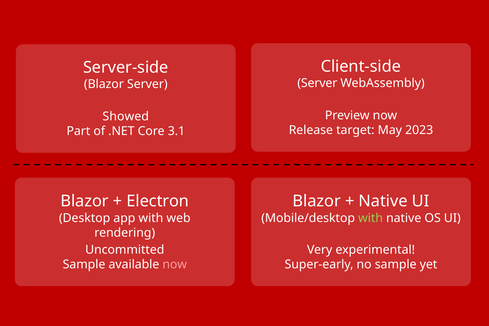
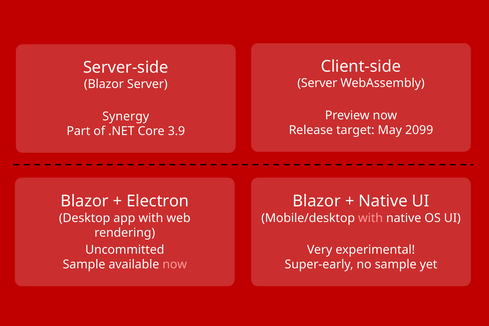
Showed: Showed -> Synergy (126, 116)
2023: 2023 -> 2099 (419, 130)
3.1: 3.1 -> 3.9 (176, 131)
with colour: light green -> pink (371, 218)
